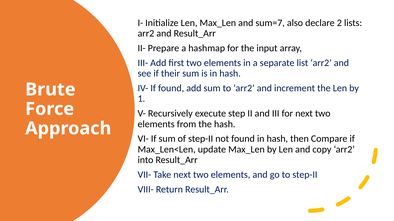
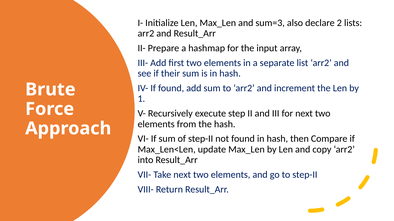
sum=7: sum=7 -> sum=3 (270, 23)
